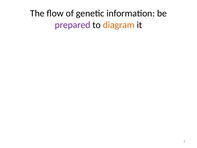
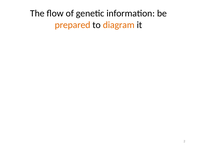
prepared colour: purple -> orange (73, 25)
